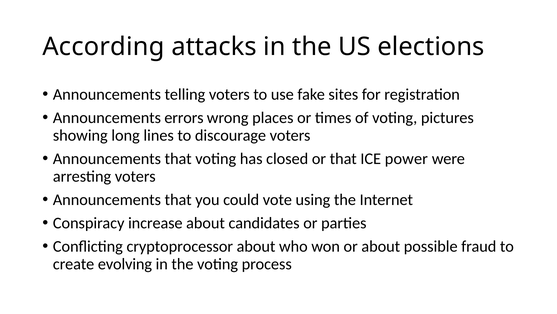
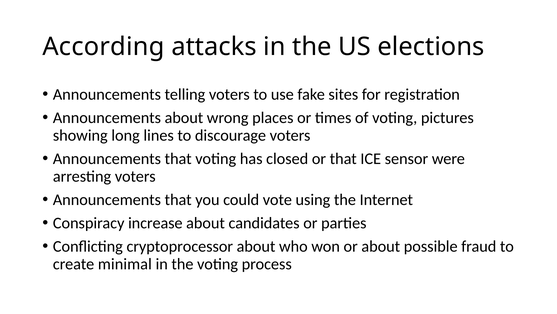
Announcements errors: errors -> about (184, 118)
power: power -> sensor (406, 158)
evolving: evolving -> minimal (125, 264)
